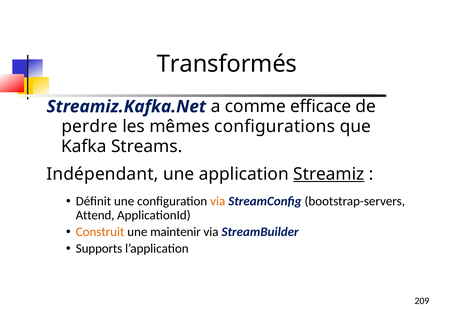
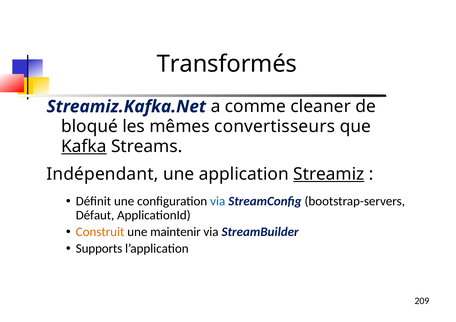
efficace: efficace -> cleaner (321, 107)
perdre: perdre -> bloqué (90, 127)
configurations: configurations -> convertisseurs (275, 127)
Kafka underline: none -> present (84, 147)
via colour: orange -> blue (218, 201)
Attend: Attend -> Défaut (95, 216)
